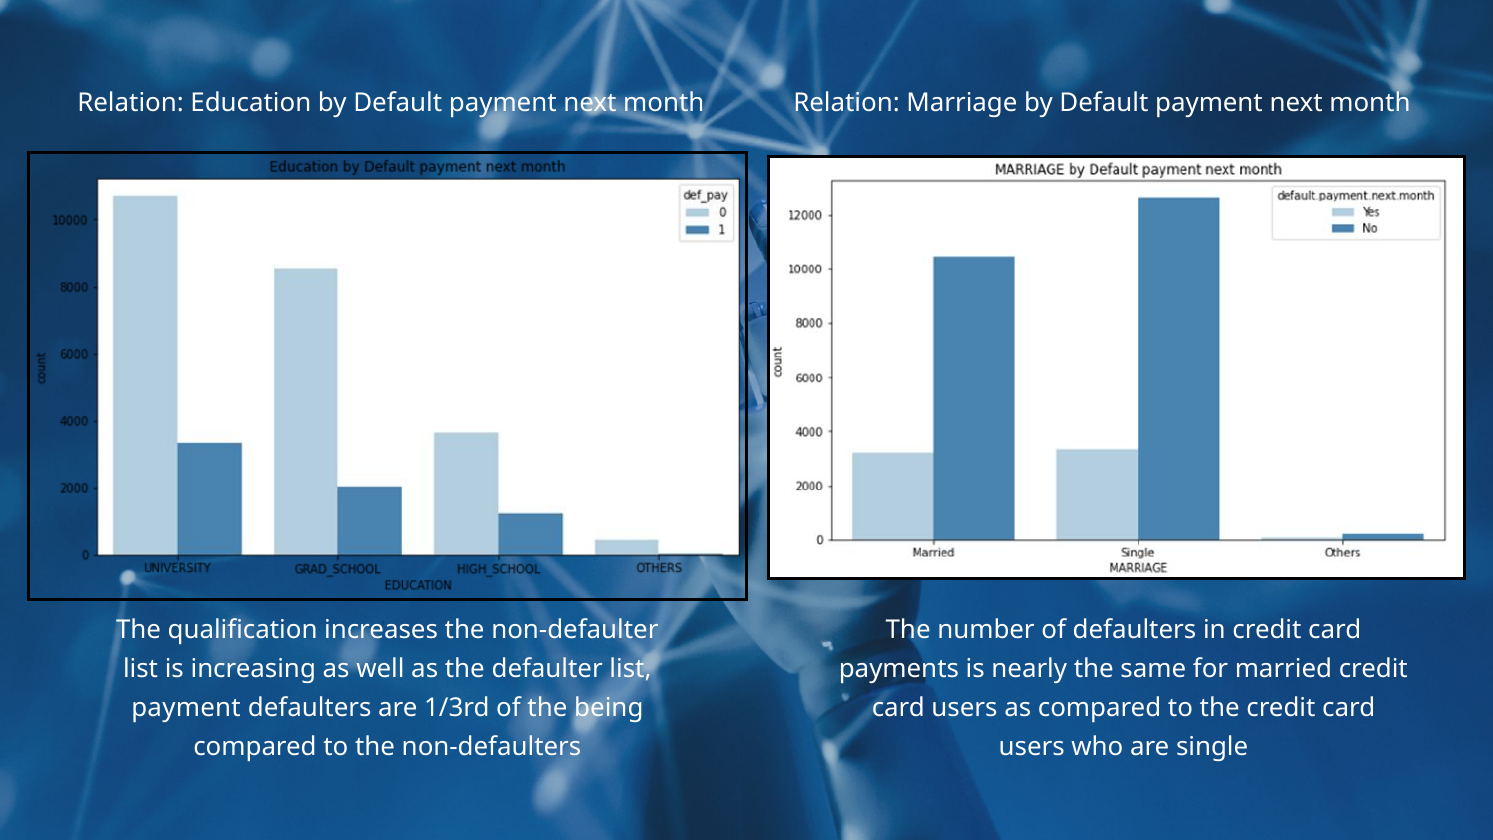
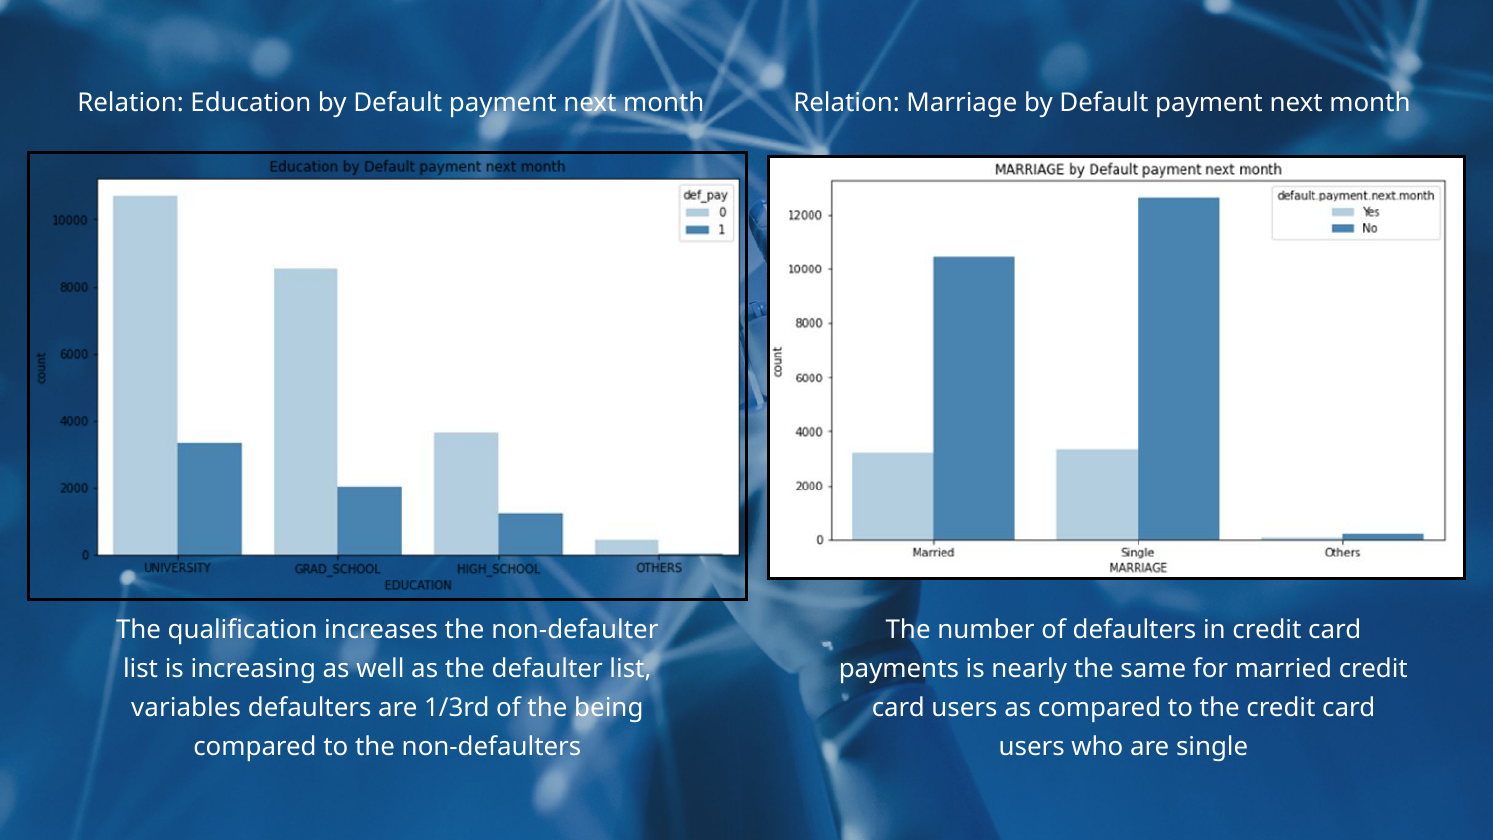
payment: payment -> variables (186, 708)
